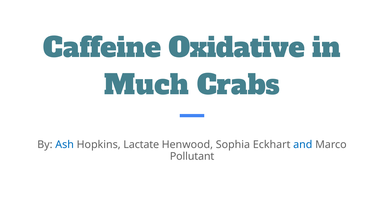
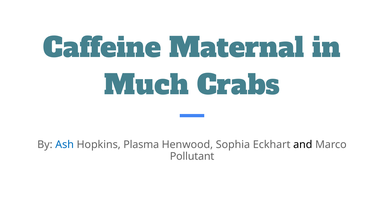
Oxidative: Oxidative -> Maternal (237, 48)
Lactate: Lactate -> Plasma (141, 145)
and colour: blue -> black (303, 145)
